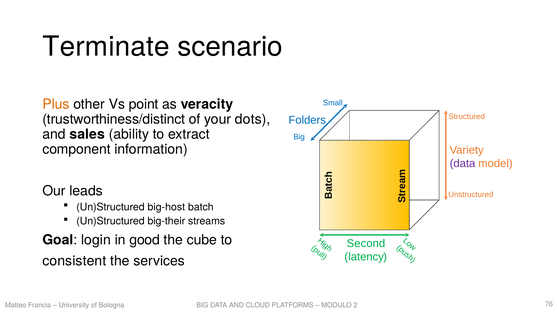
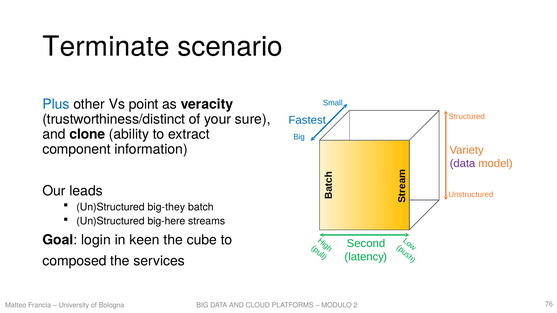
Plus colour: orange -> blue (56, 104)
dots: dots -> sure (253, 119)
Folders: Folders -> Fastest (307, 120)
sales: sales -> clone (87, 134)
big-host: big-host -> big-they (166, 207)
big-their: big-their -> big-here (166, 221)
good: good -> keen (145, 240)
consistent: consistent -> composed (74, 261)
